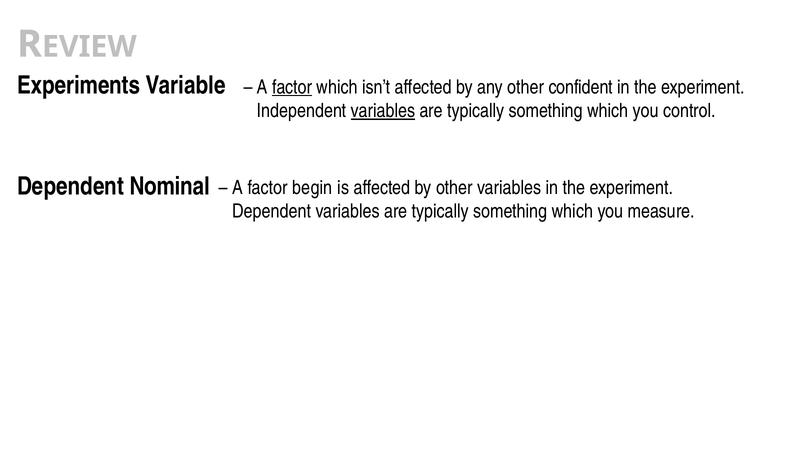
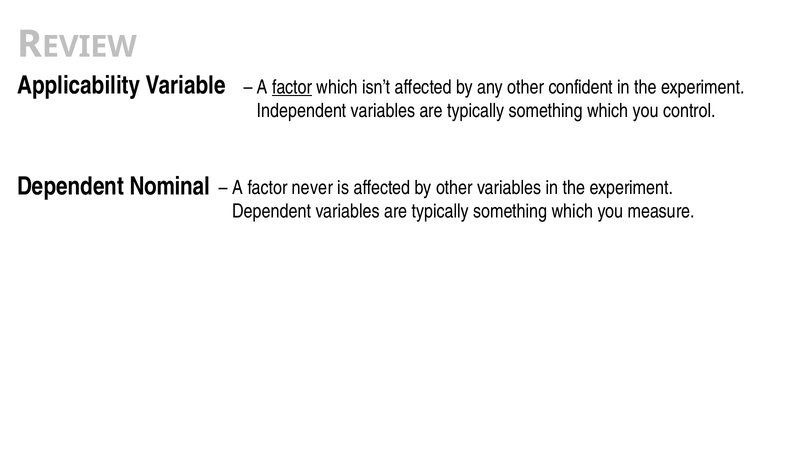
Experiments: Experiments -> Applicability (79, 85)
variables underline: present -> none (383, 111)
begin: begin -> never (312, 188)
